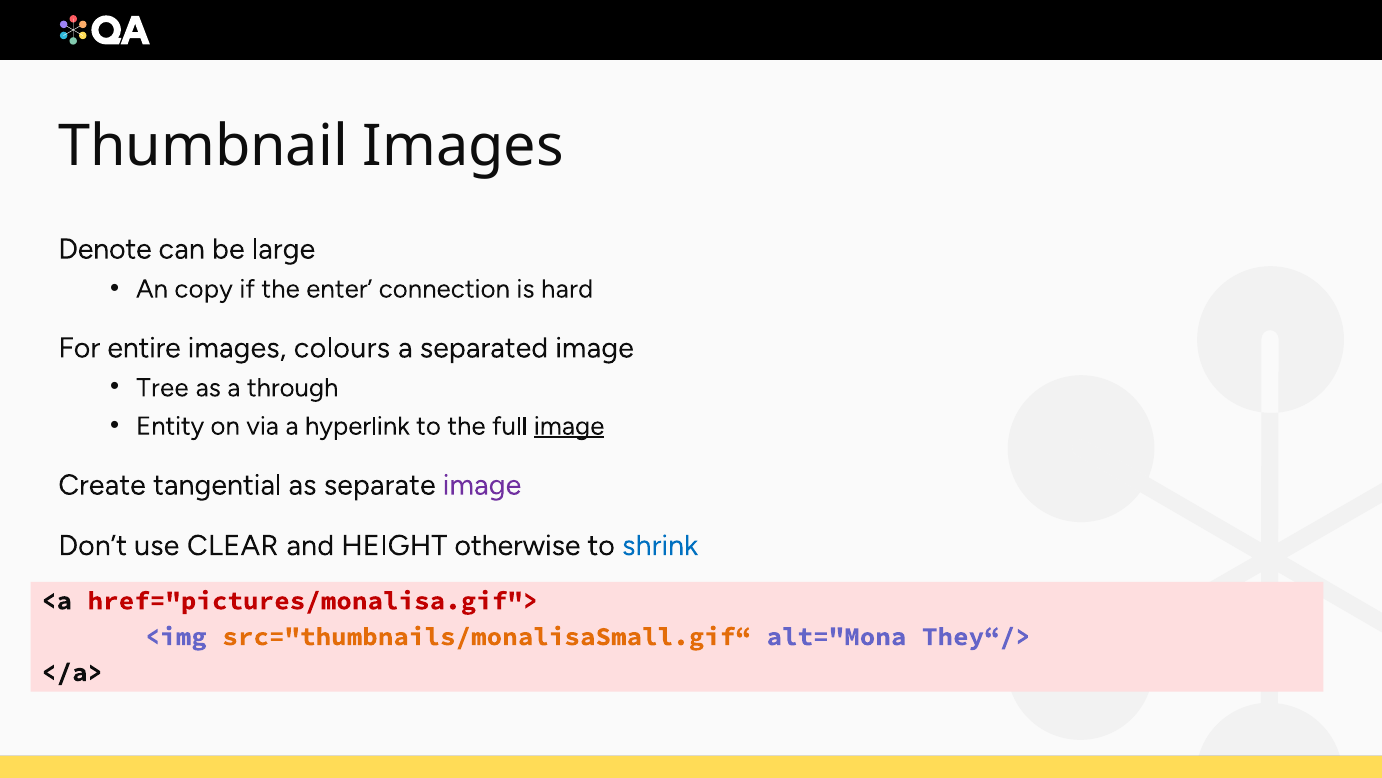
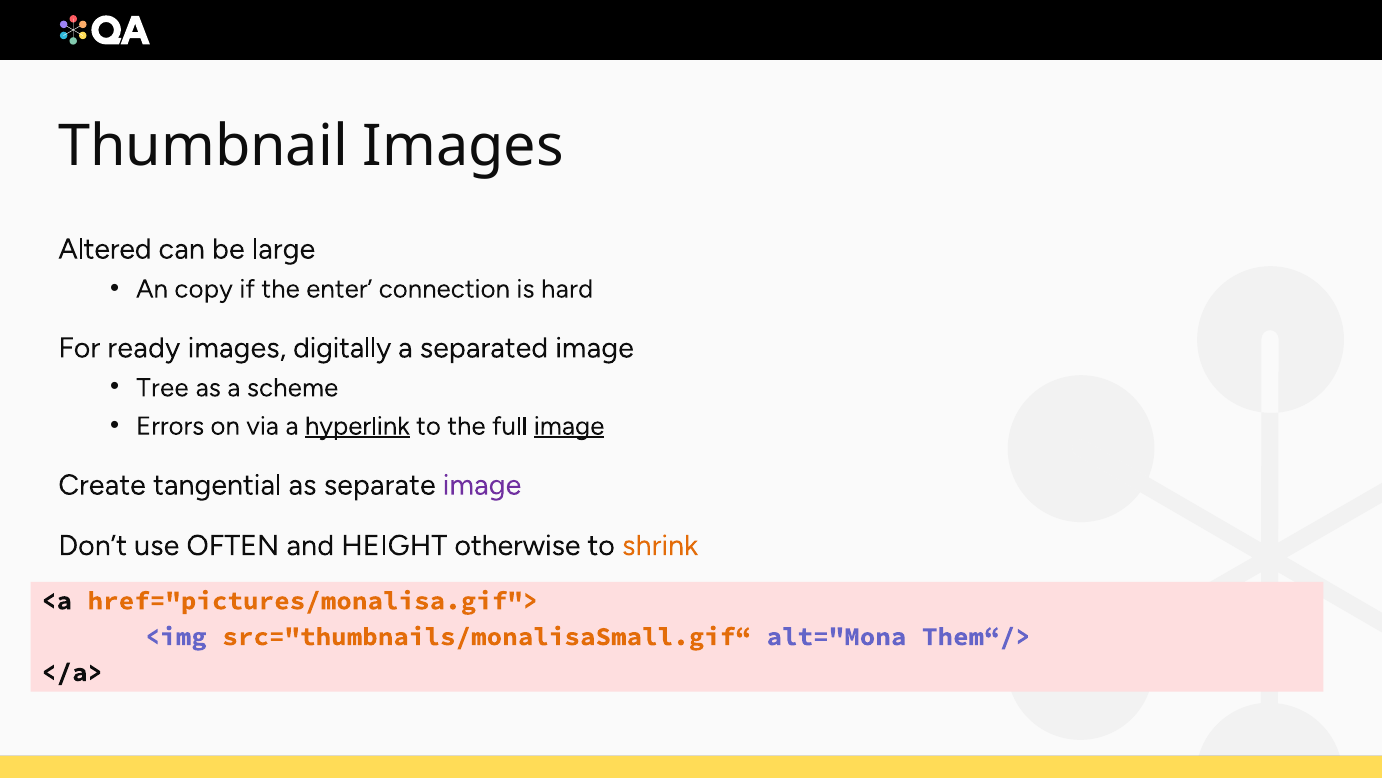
Denote: Denote -> Altered (105, 249)
entire: entire -> ready (144, 348)
colours: colours -> digitally (342, 348)
through: through -> scheme (293, 387)
Entity: Entity -> Errors (170, 426)
hyperlink underline: none -> present (357, 426)
CLEAR: CLEAR -> OFTEN (233, 545)
shrink colour: blue -> orange (660, 545)
href="pictures/monalisa.gif"> colour: red -> orange (313, 600)
They“/>: They“/> -> Them“/> (976, 636)
